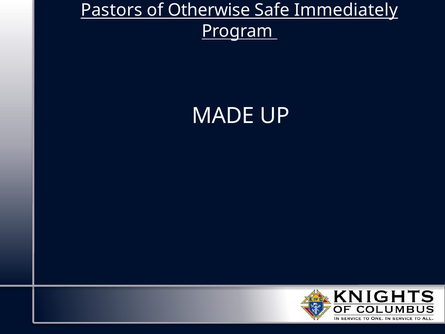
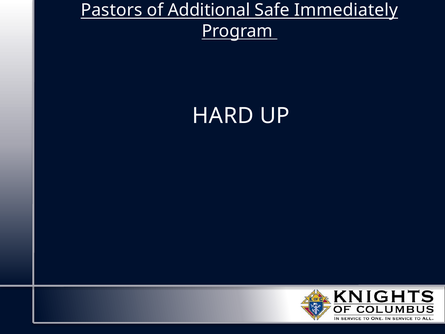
Otherwise: Otherwise -> Additional (209, 10)
MADE: MADE -> HARD (223, 116)
